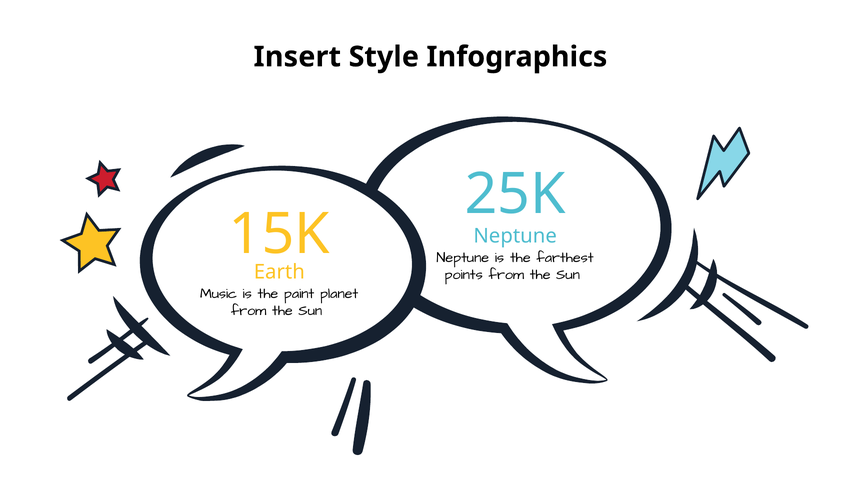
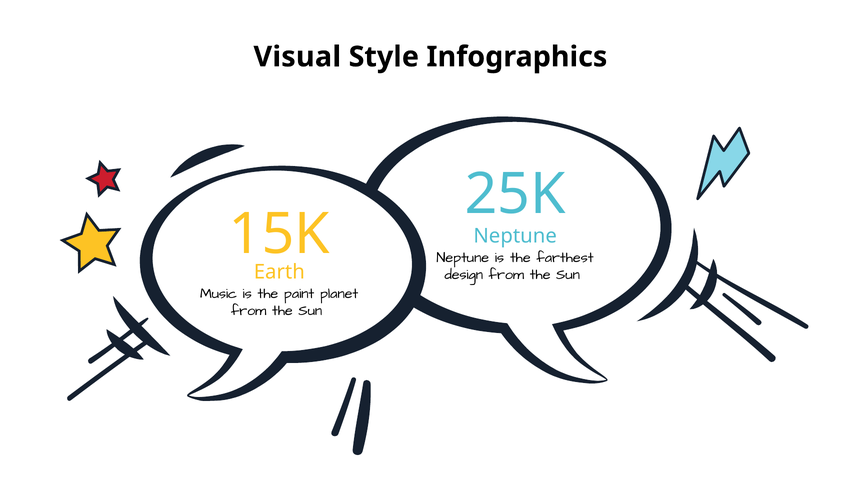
Insert: Insert -> Visual (297, 57)
points: points -> design (464, 274)
